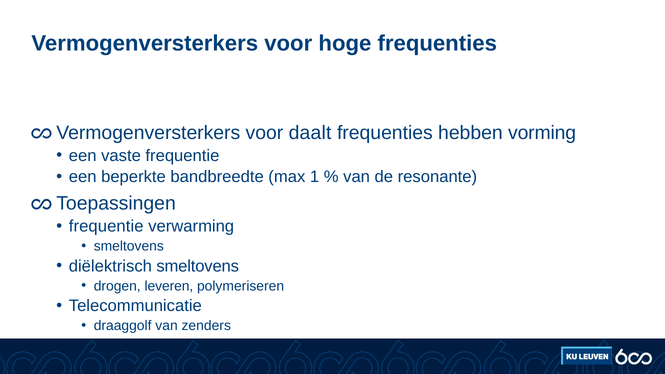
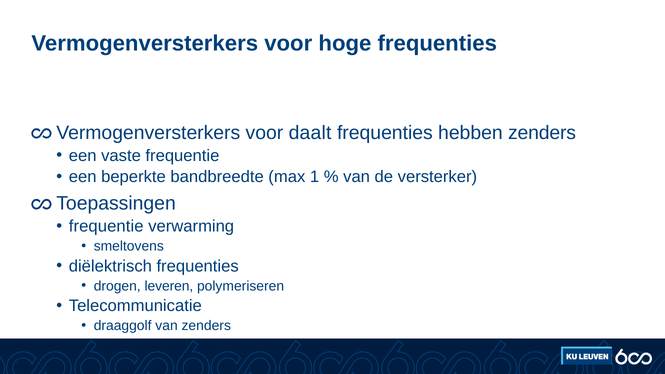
hebben vorming: vorming -> zenders (542, 133)
resonante: resonante -> versterker (437, 177)
diëlektrisch smeltovens: smeltovens -> frequenties (198, 266)
